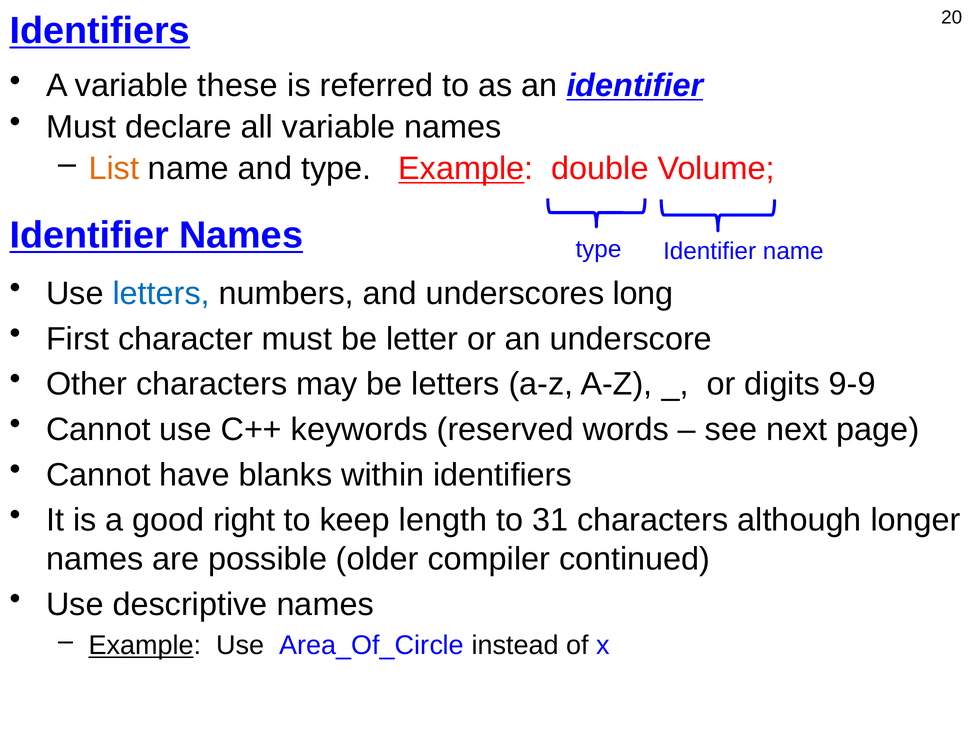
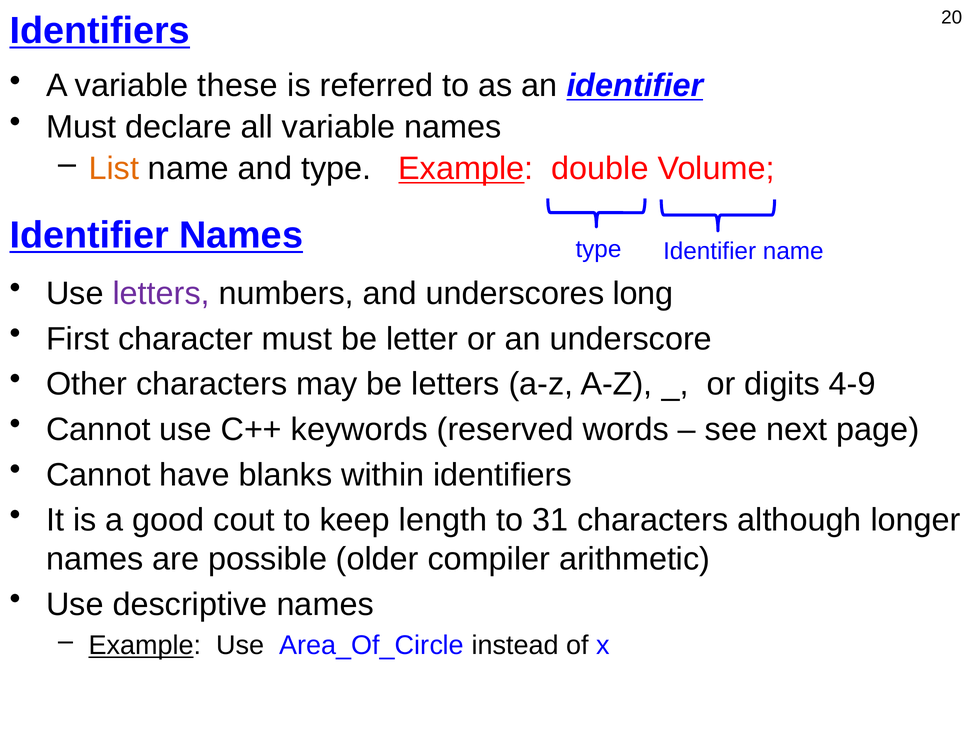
letters colour: blue -> purple (161, 293)
9-9: 9-9 -> 4-9 (852, 384)
right: right -> cout (244, 520)
continued: continued -> arithmetic (635, 559)
